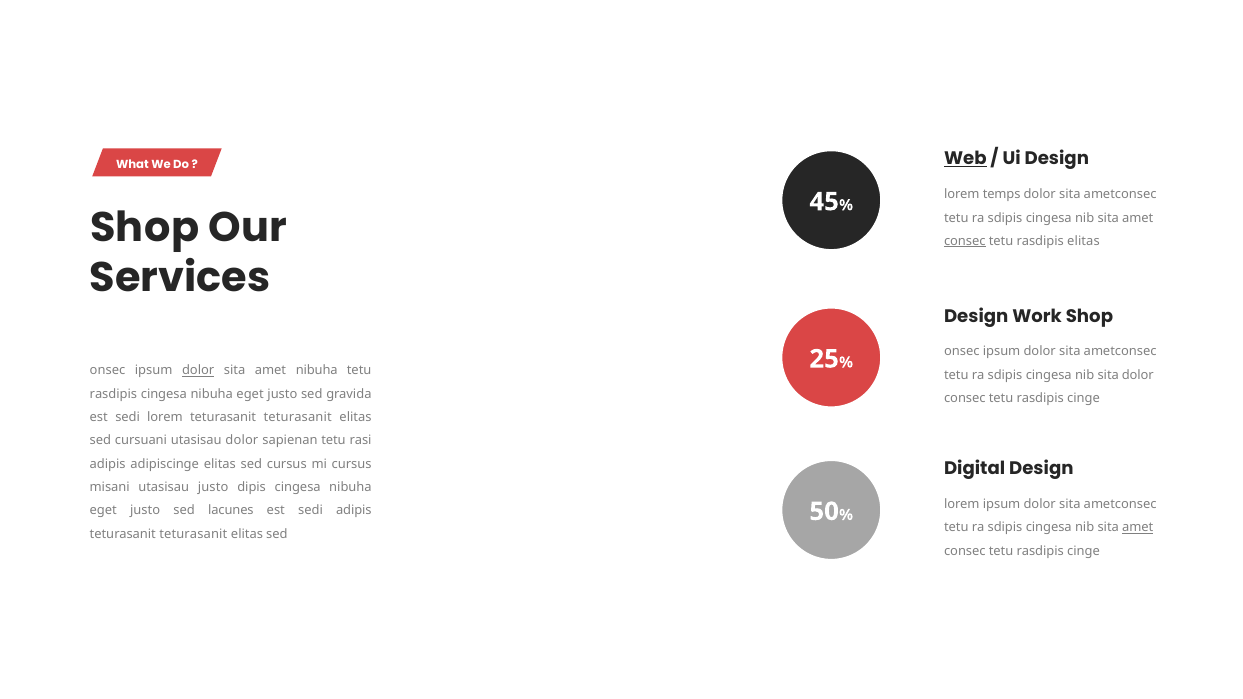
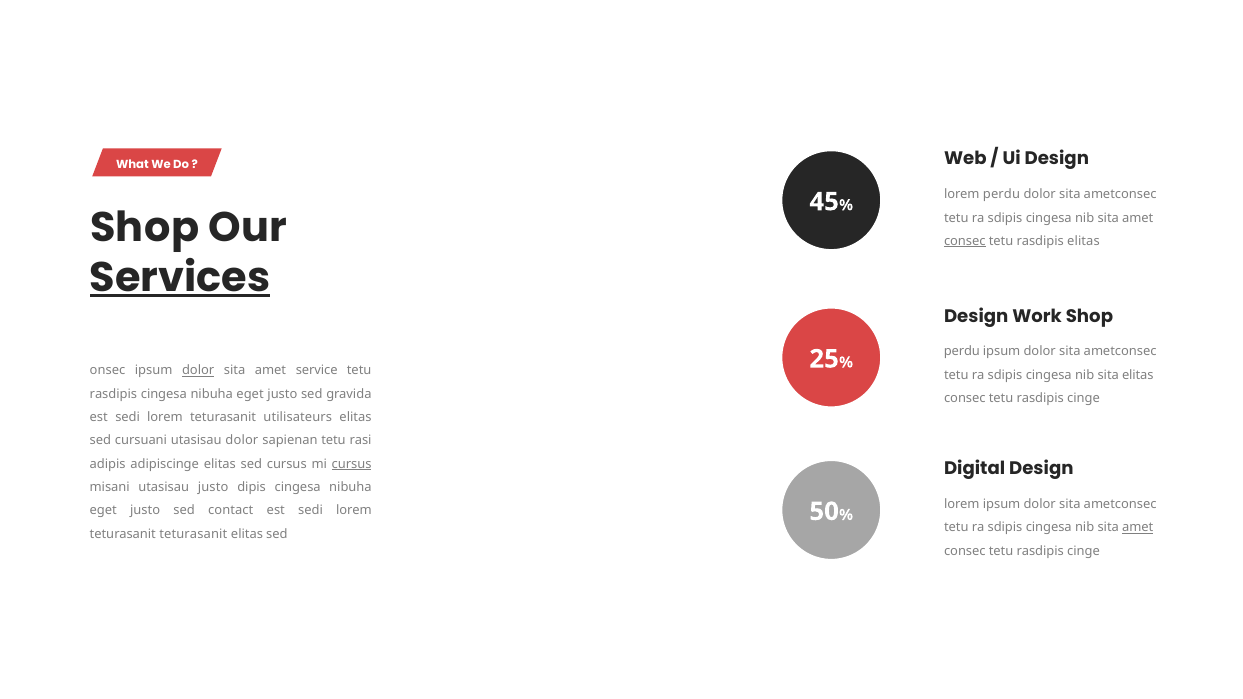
Web underline: present -> none (965, 159)
lorem temps: temps -> perdu (1002, 194)
Services underline: none -> present (180, 278)
onsec: onsec -> perdu (962, 352)
amet nibuha: nibuha -> service (317, 371)
sita dolor: dolor -> elitas (1138, 375)
teturasanit: teturasanit -> utilisateurs (298, 417)
cursus underline: none -> present (352, 464)
lacunes: lacunes -> contact (231, 511)
adipis: adipis -> lorem (354, 511)
